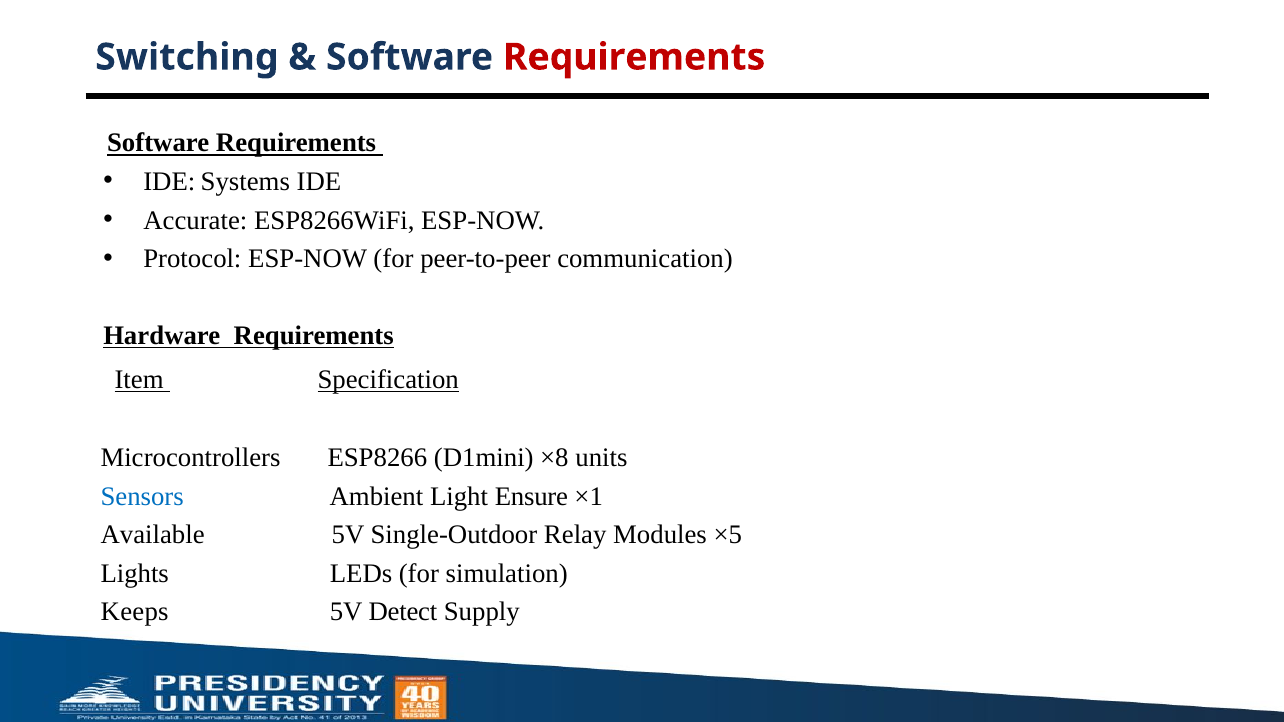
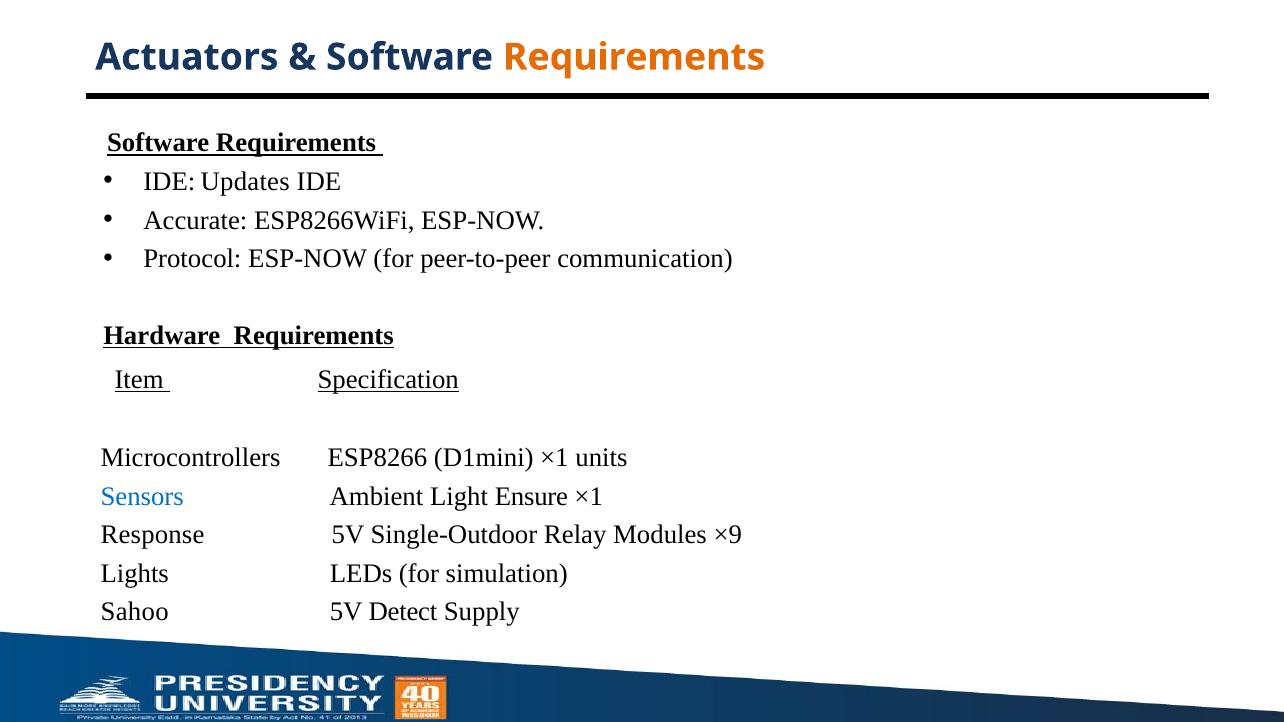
Switching: Switching -> Actuators (187, 57)
Requirements colour: red -> orange (634, 57)
Systems: Systems -> Updates (245, 182)
D1mini ×8: ×8 -> ×1 (554, 458)
Available: Available -> Response (153, 535)
×5: ×5 -> ×9 (728, 535)
Keeps: Keeps -> Sahoo (135, 612)
